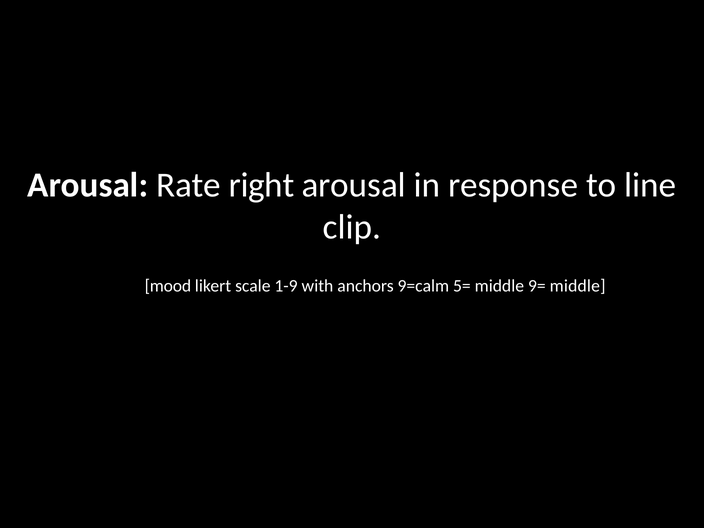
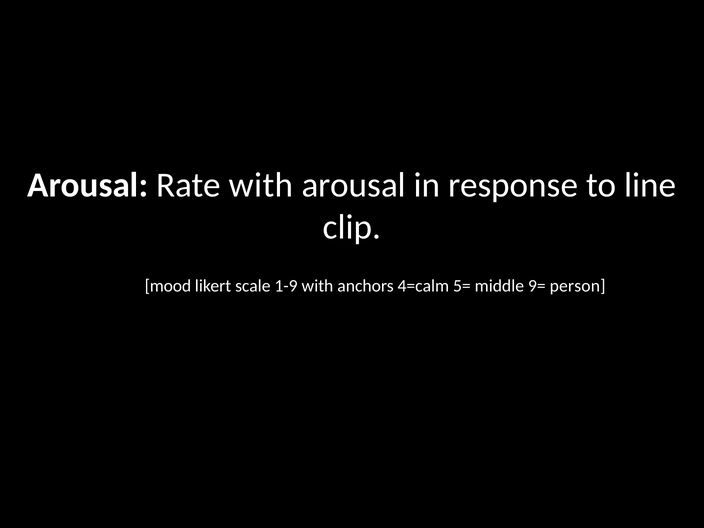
Rate right: right -> with (261, 185)
9=calm: 9=calm -> 4=calm (423, 286)
9= middle: middle -> person (578, 286)
